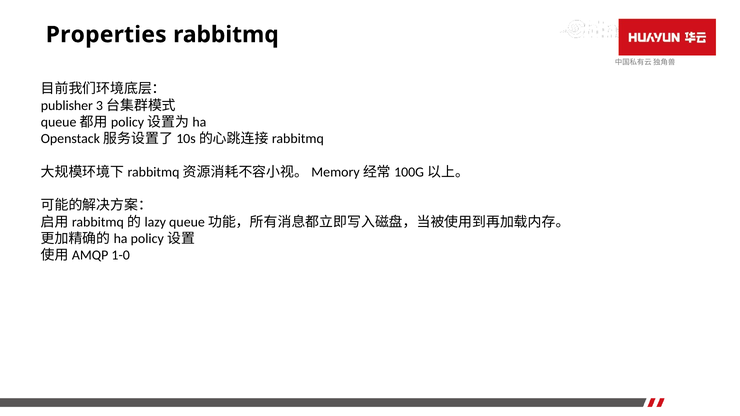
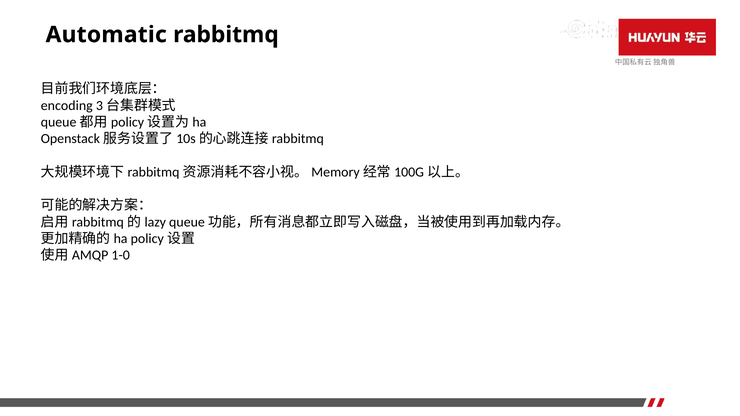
Properties: Properties -> Automatic (106, 35)
publisher: publisher -> encoding (67, 106)
